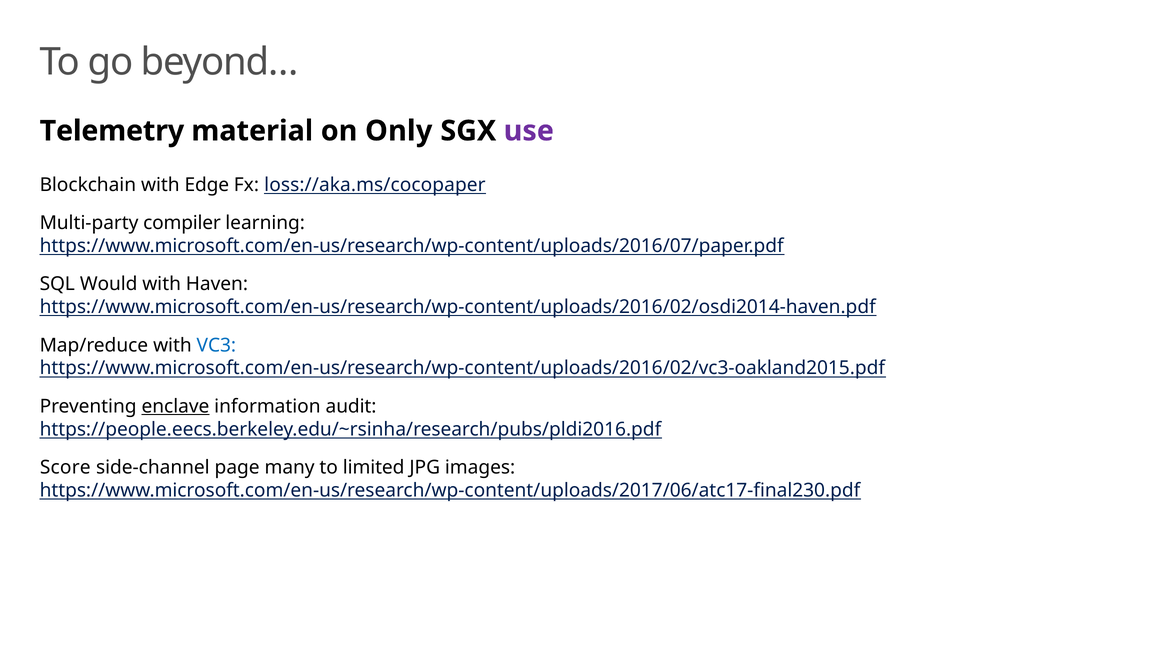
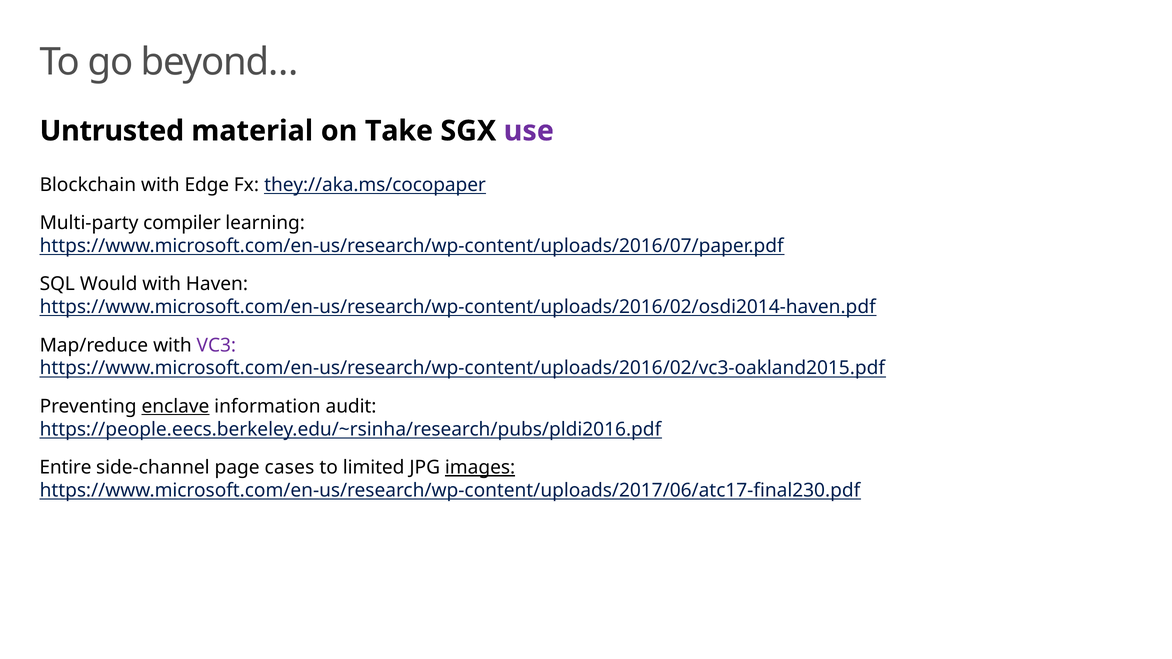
Telemetry: Telemetry -> Untrusted (112, 131)
Only: Only -> Take (399, 131)
loss://aka.ms/cocopaper: loss://aka.ms/cocopaper -> they://aka.ms/cocopaper (375, 185)
VC3 colour: blue -> purple (216, 345)
Score: Score -> Entire (65, 468)
many: many -> cases (289, 468)
images underline: none -> present (480, 468)
